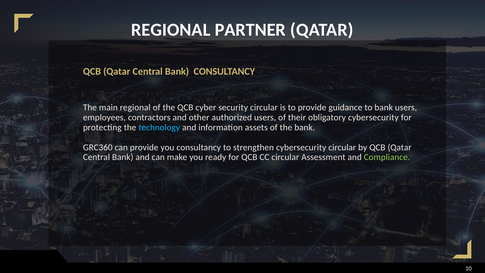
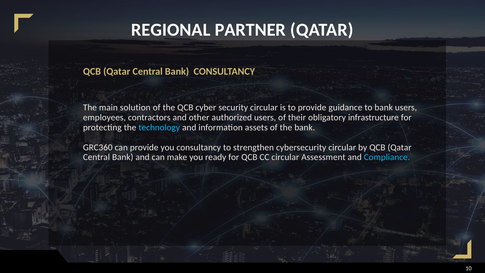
main regional: regional -> solution (135, 107)
obligatory cybersecurity: cybersecurity -> infrastructure (373, 117)
Compliance colour: light green -> light blue (387, 157)
